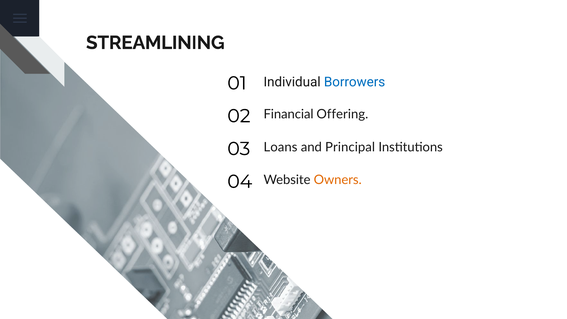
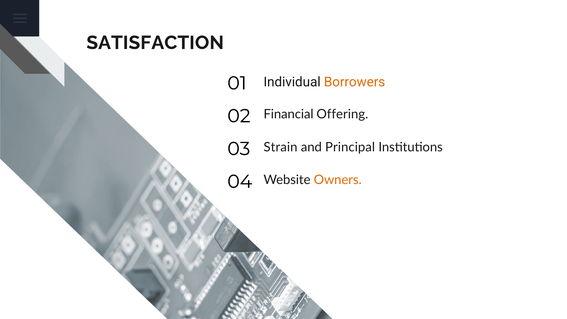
STREAMLINING: STREAMLINING -> SATISFACTION (155, 43)
Borrowers colour: blue -> orange (355, 82)
Loans: Loans -> Strain (281, 147)
